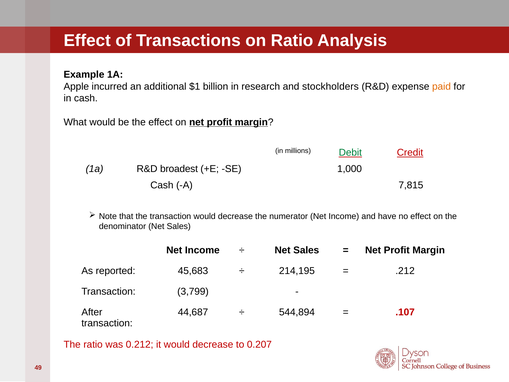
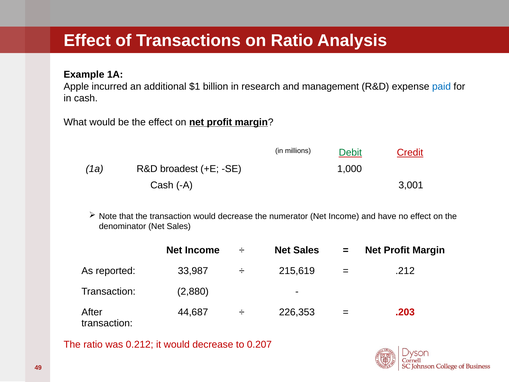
stockholders: stockholders -> management (331, 86)
paid colour: orange -> blue (442, 86)
7,815: 7,815 -> 3,001 (411, 185)
45,683: 45,683 -> 33,987 (193, 271)
214,195: 214,195 -> 215,619 (297, 271)
3,799: 3,799 -> 2,880 (193, 291)
544,894: 544,894 -> 226,353 (297, 312)
.107: .107 -> .203 (405, 312)
